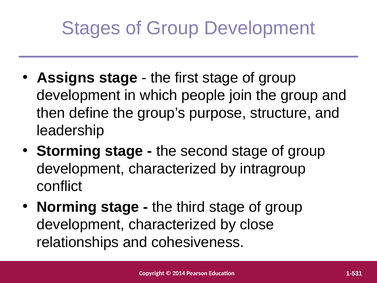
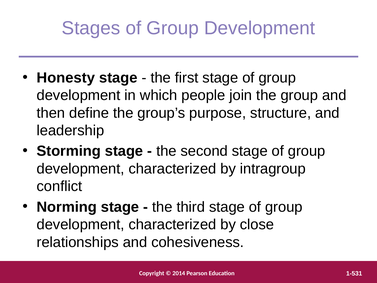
Assigns: Assigns -> Honesty (66, 78)
